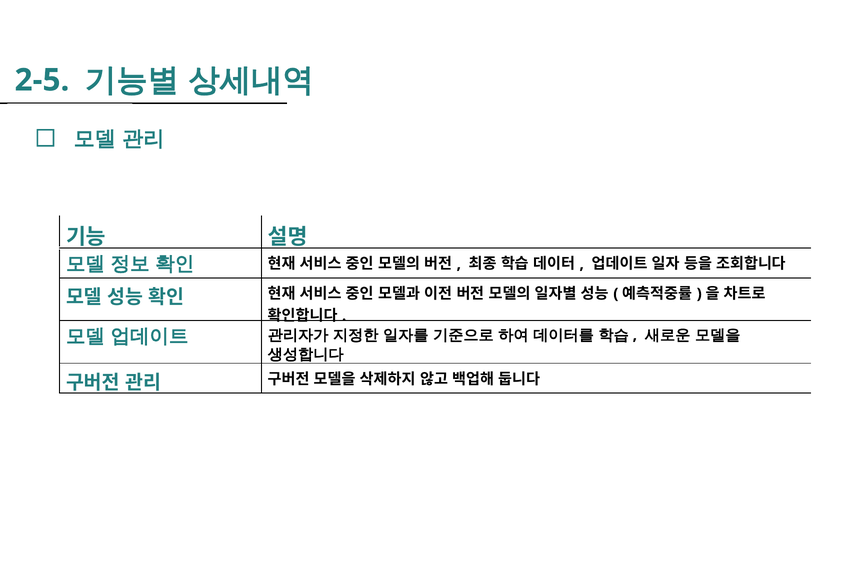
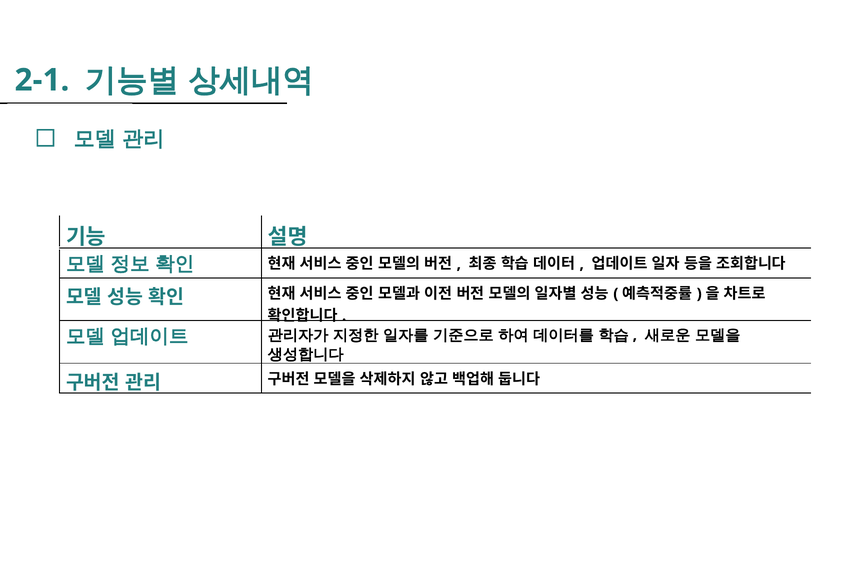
2-5: 2-5 -> 2-1 (42, 80)
